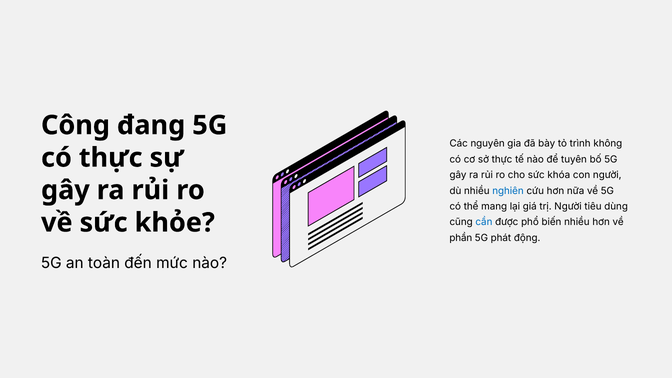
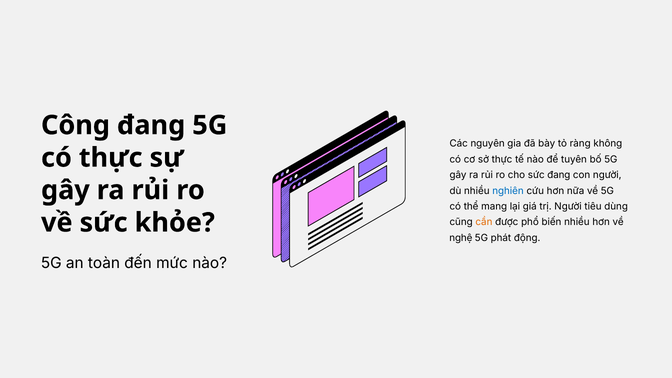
trình: trình -> ràng (580, 144)
sức khóa: khóa -> đang (559, 175)
cần colour: blue -> orange (484, 222)
phần: phần -> nghệ (461, 238)
